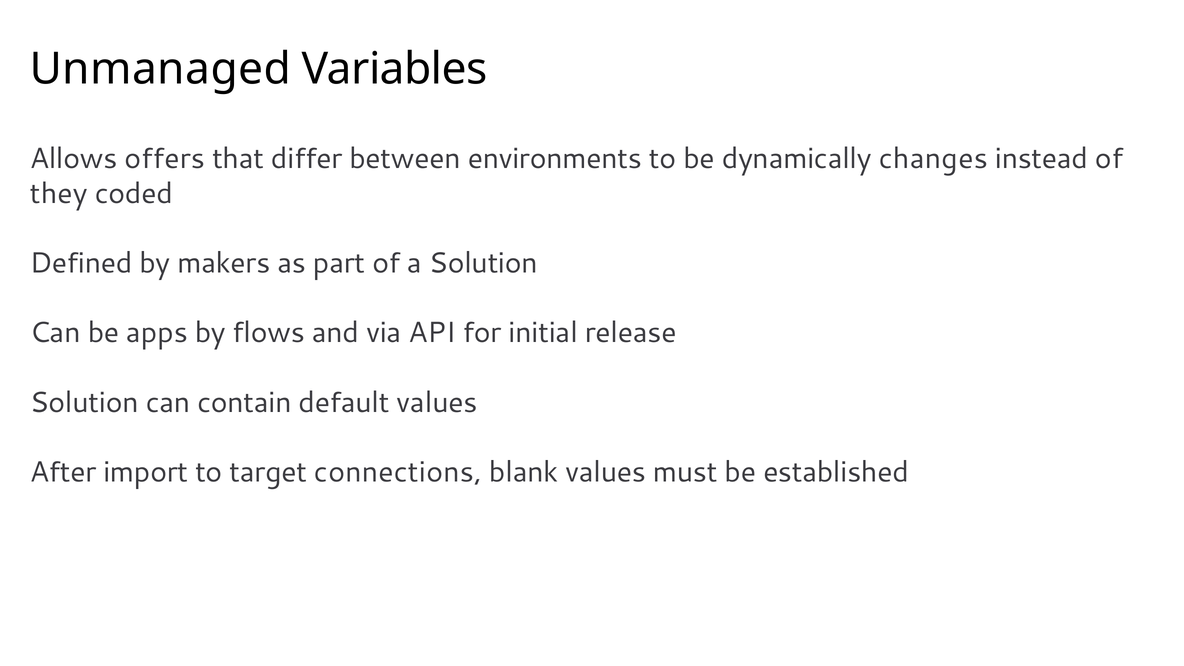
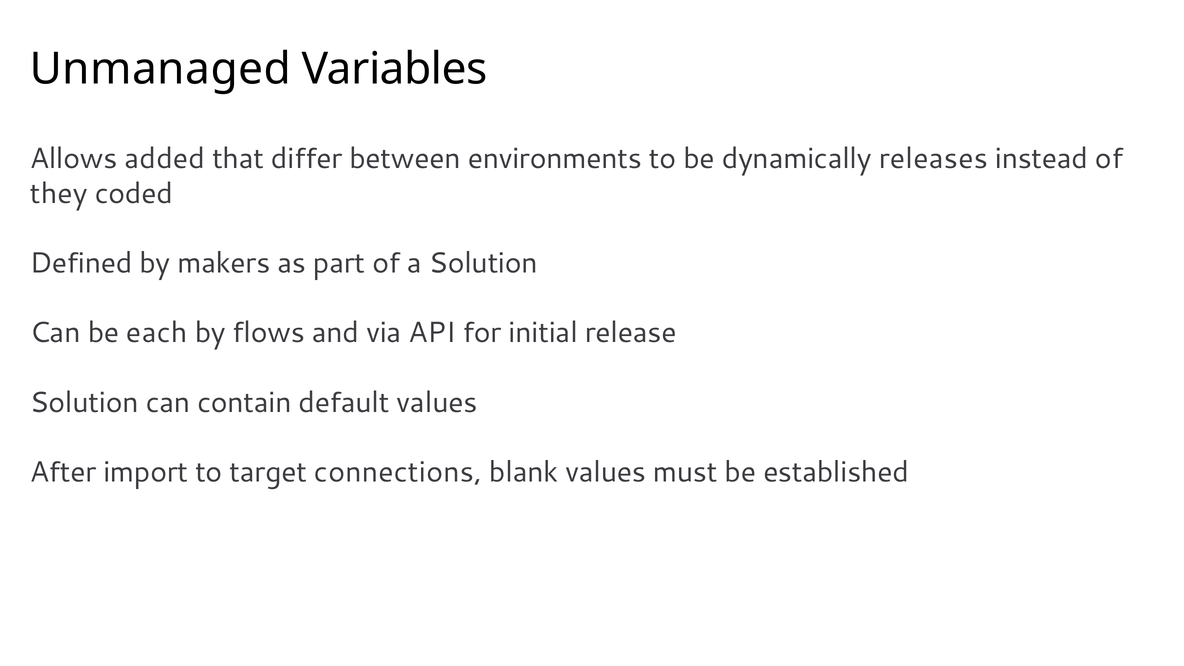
offers: offers -> added (165, 159)
changes: changes -> releases (933, 159)
apps: apps -> each (157, 333)
